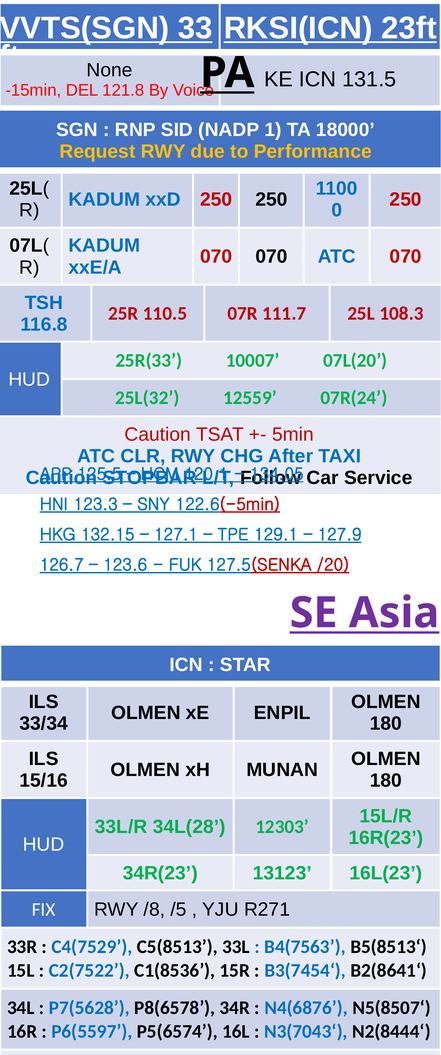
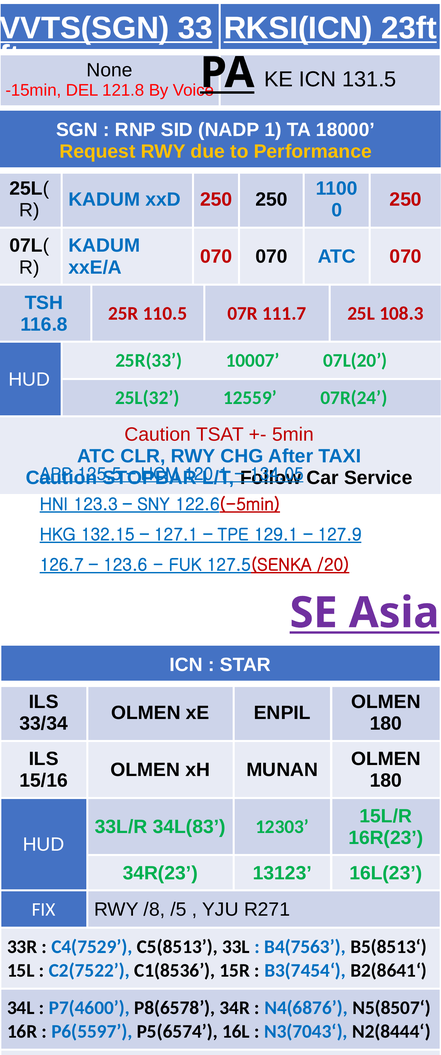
34L(28: 34L(28 -> 34L(83 (189, 827)
P7(5628: P7(5628 -> P7(4600 (89, 1008)
